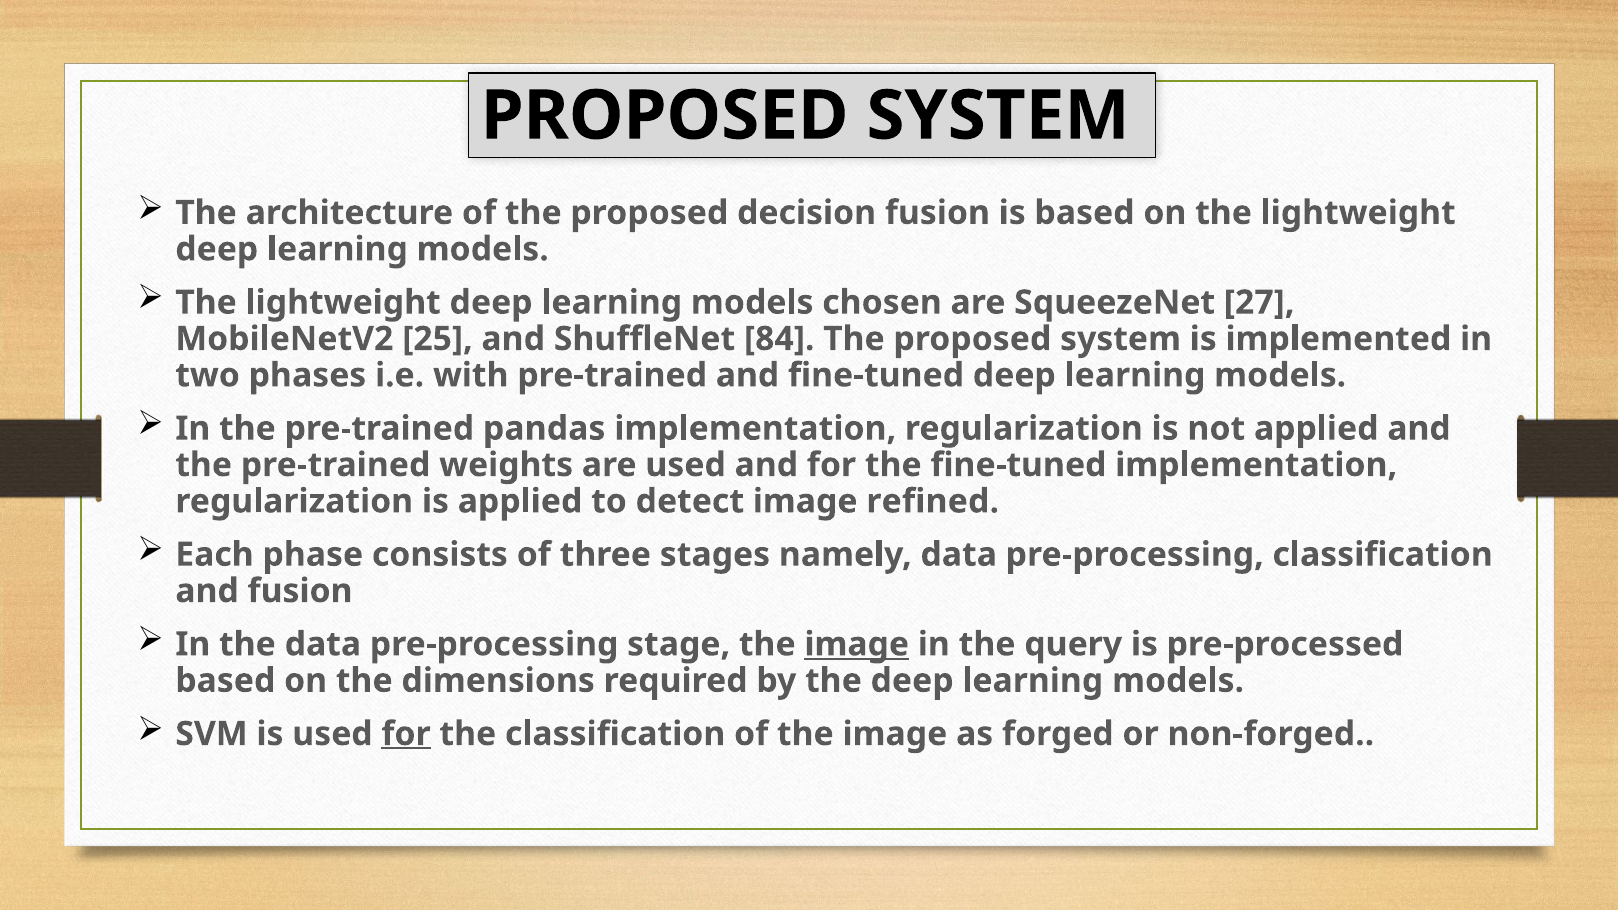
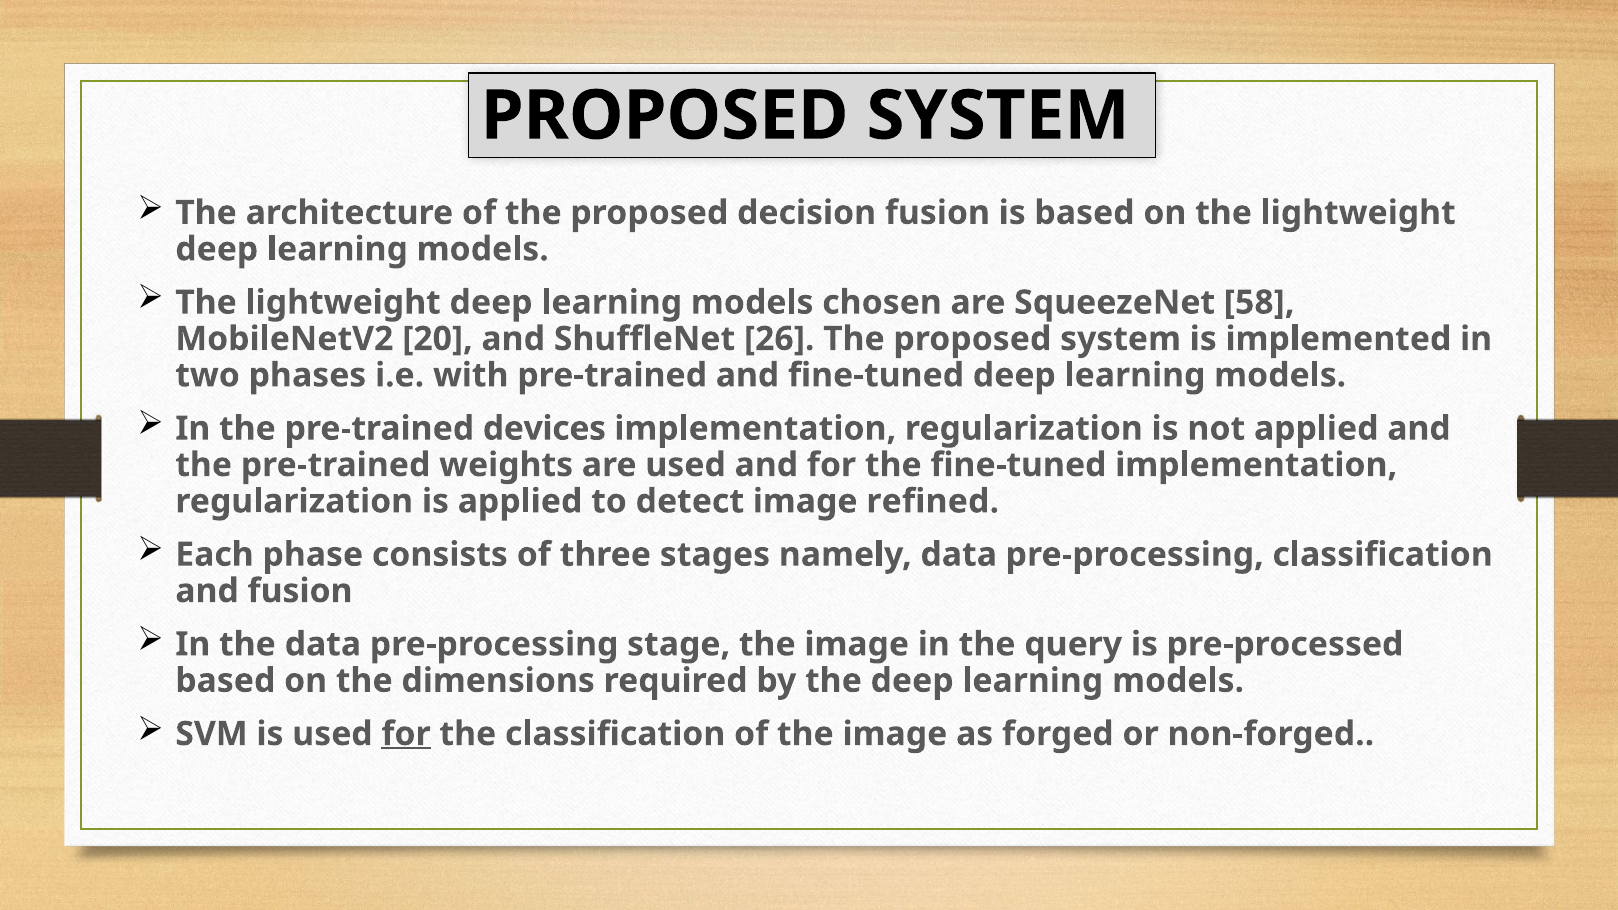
27: 27 -> 58 (1259, 303)
25: 25 -> 20 (437, 339)
84: 84 -> 26 (779, 339)
pandas: pandas -> devices (544, 429)
image underline: present -> none (857, 644)
